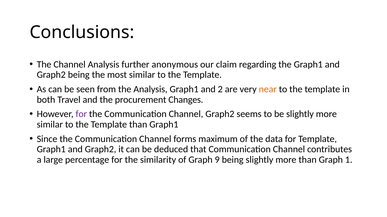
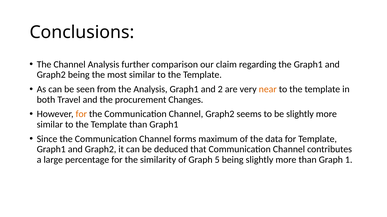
anonymous: anonymous -> comparison (175, 65)
for colour: purple -> orange (81, 114)
9: 9 -> 5 (217, 160)
